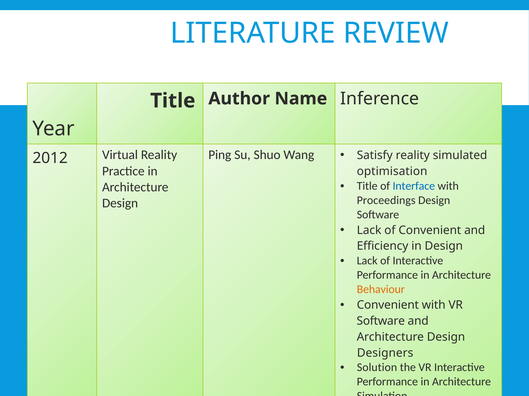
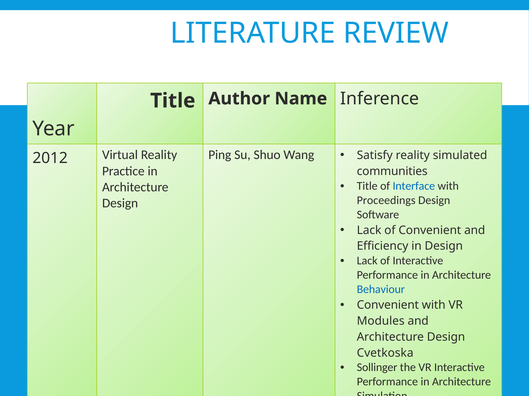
optimisation: optimisation -> communities (392, 172)
Behaviour colour: orange -> blue (381, 290)
Software: Software -> Modules (381, 322)
Designers: Designers -> Cvetkoska (385, 353)
Solution: Solution -> Sollinger (377, 368)
